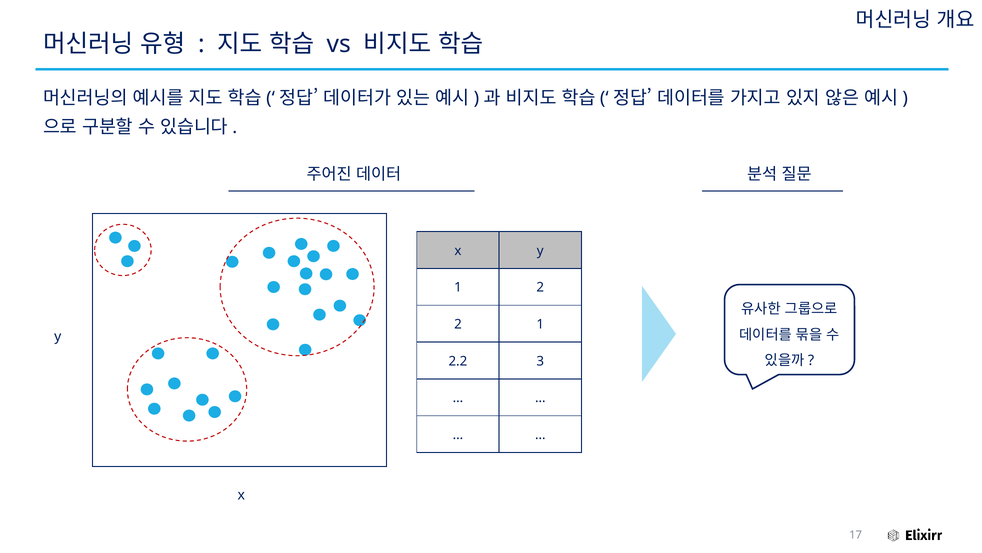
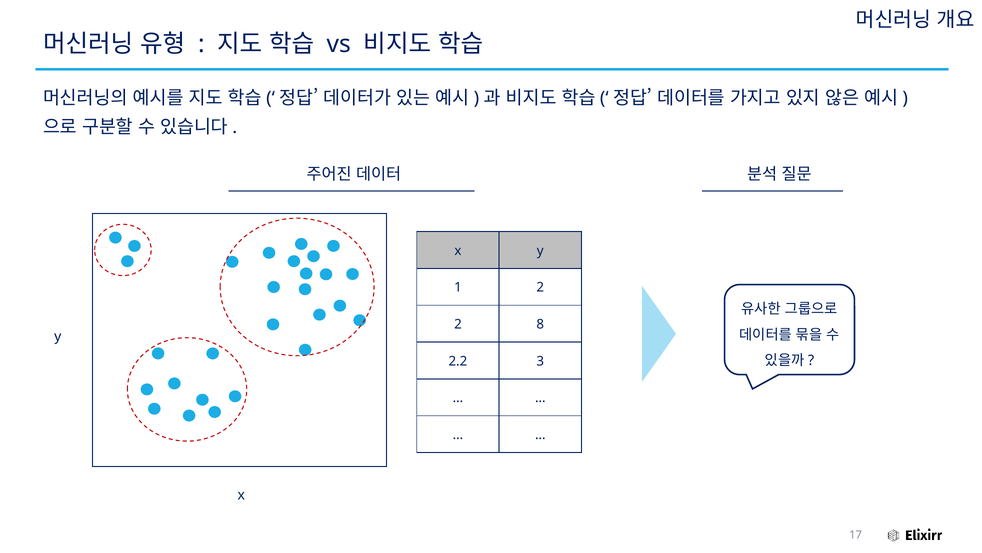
2 1: 1 -> 8 (540, 324)
